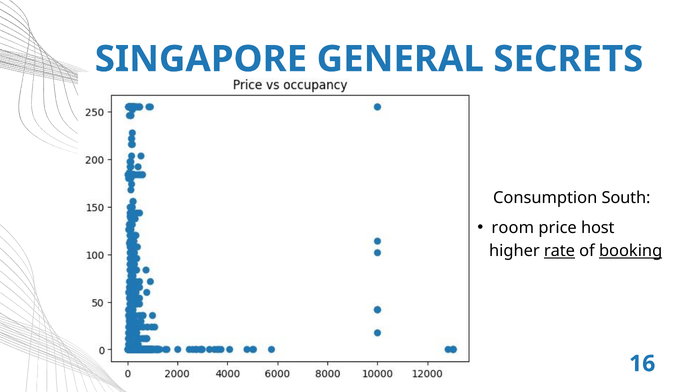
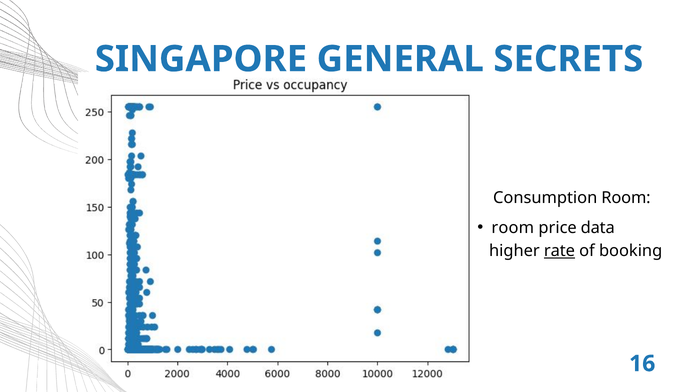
Consumption South: South -> Room (626, 198)
host: host -> data (598, 228)
booking underline: present -> none (631, 251)
